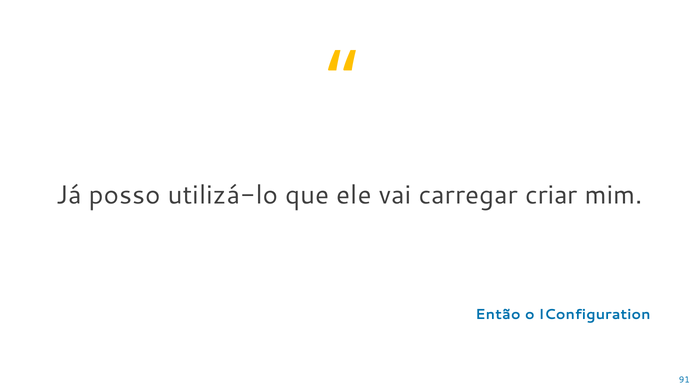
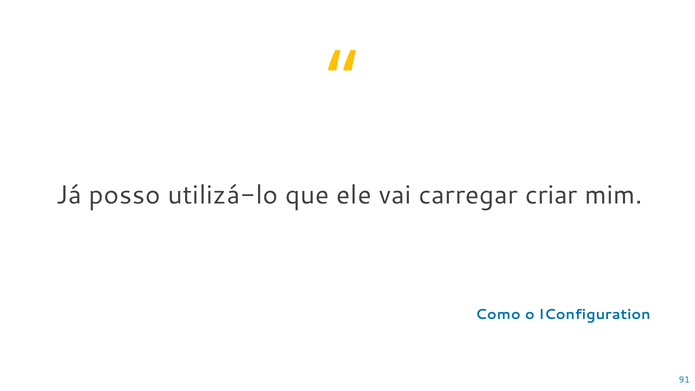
Então: Então -> Como (498, 314)
